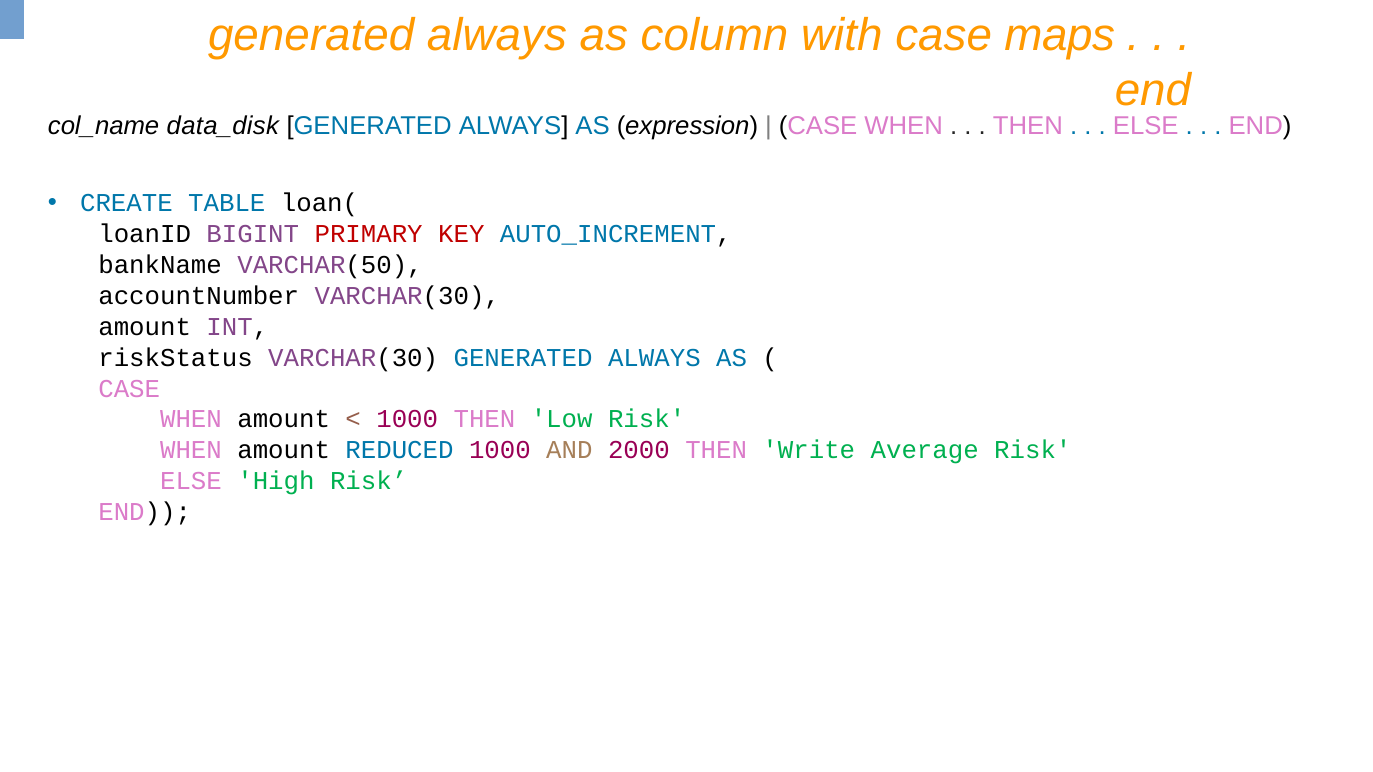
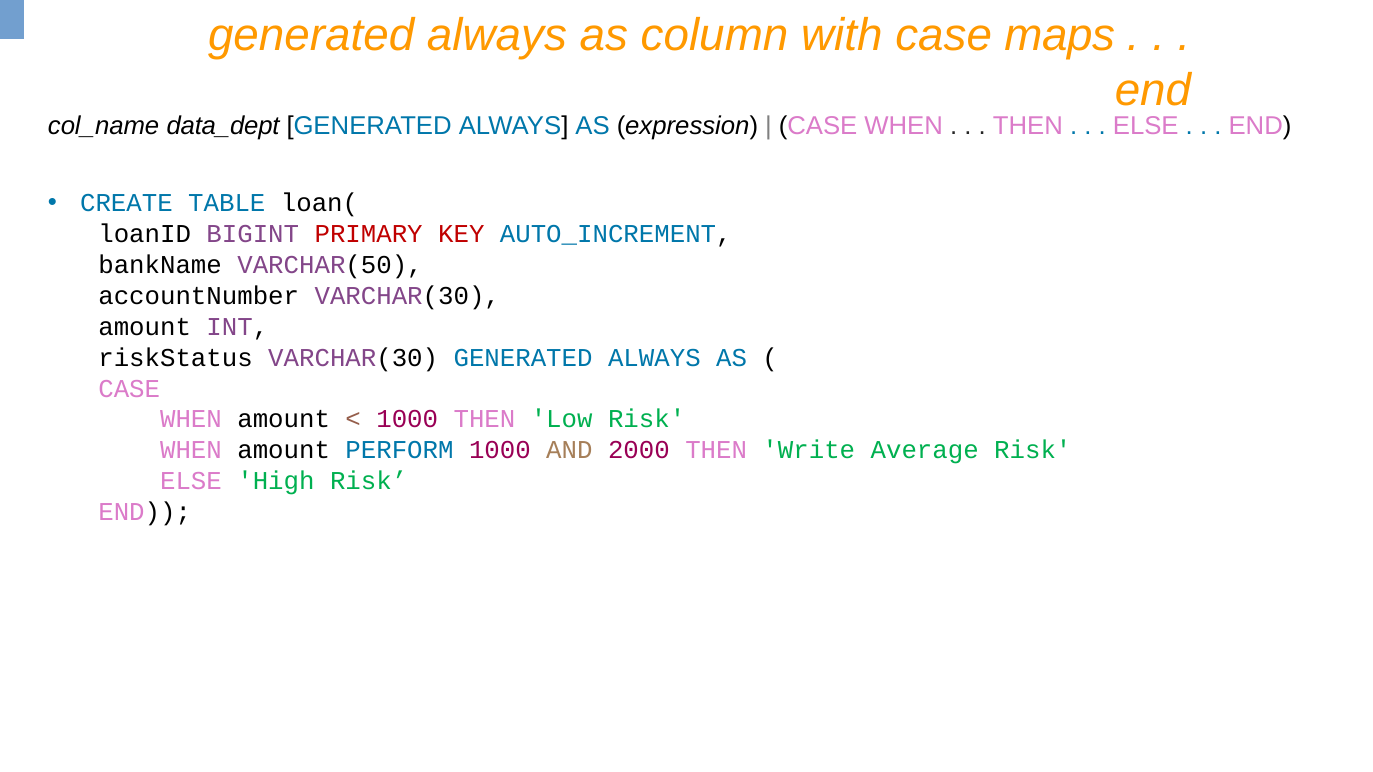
data_disk: data_disk -> data_dept (223, 126)
REDUCED: REDUCED -> PERFORM (400, 450)
